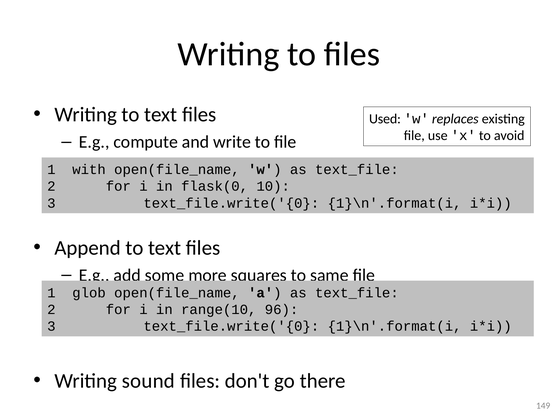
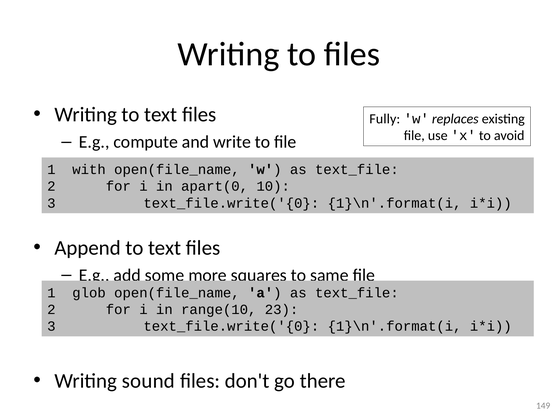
Used: Used -> Fully (385, 119)
flask(0: flask(0 -> apart(0 (215, 186)
96: 96 -> 23 (282, 309)
